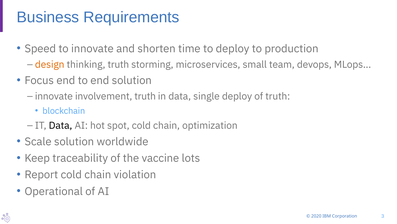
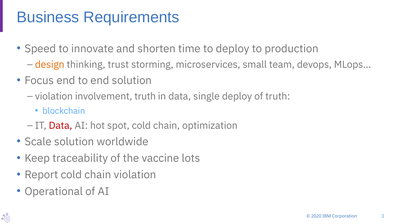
thinking truth: truth -> trust (118, 64)
innovate: innovate -> violation (54, 96)
Data colour: black -> red (61, 125)
